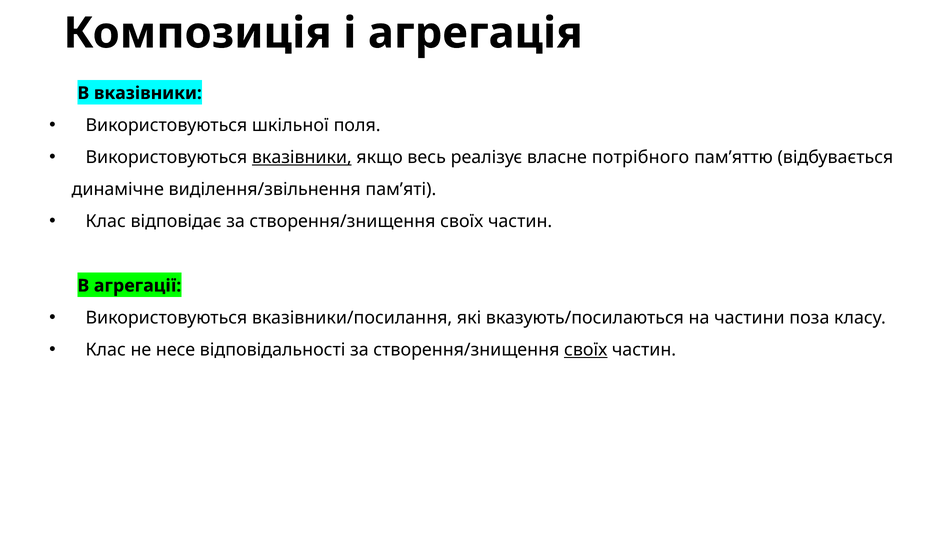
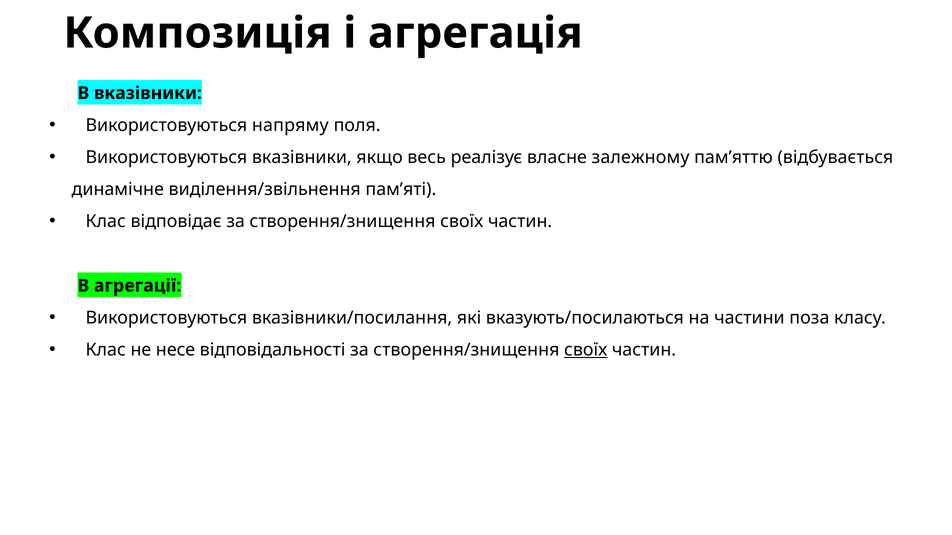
шкільної: шкільної -> напряму (290, 125)
вказівники underline: present -> none (302, 157)
потрібного: потрібного -> залежному (641, 157)
